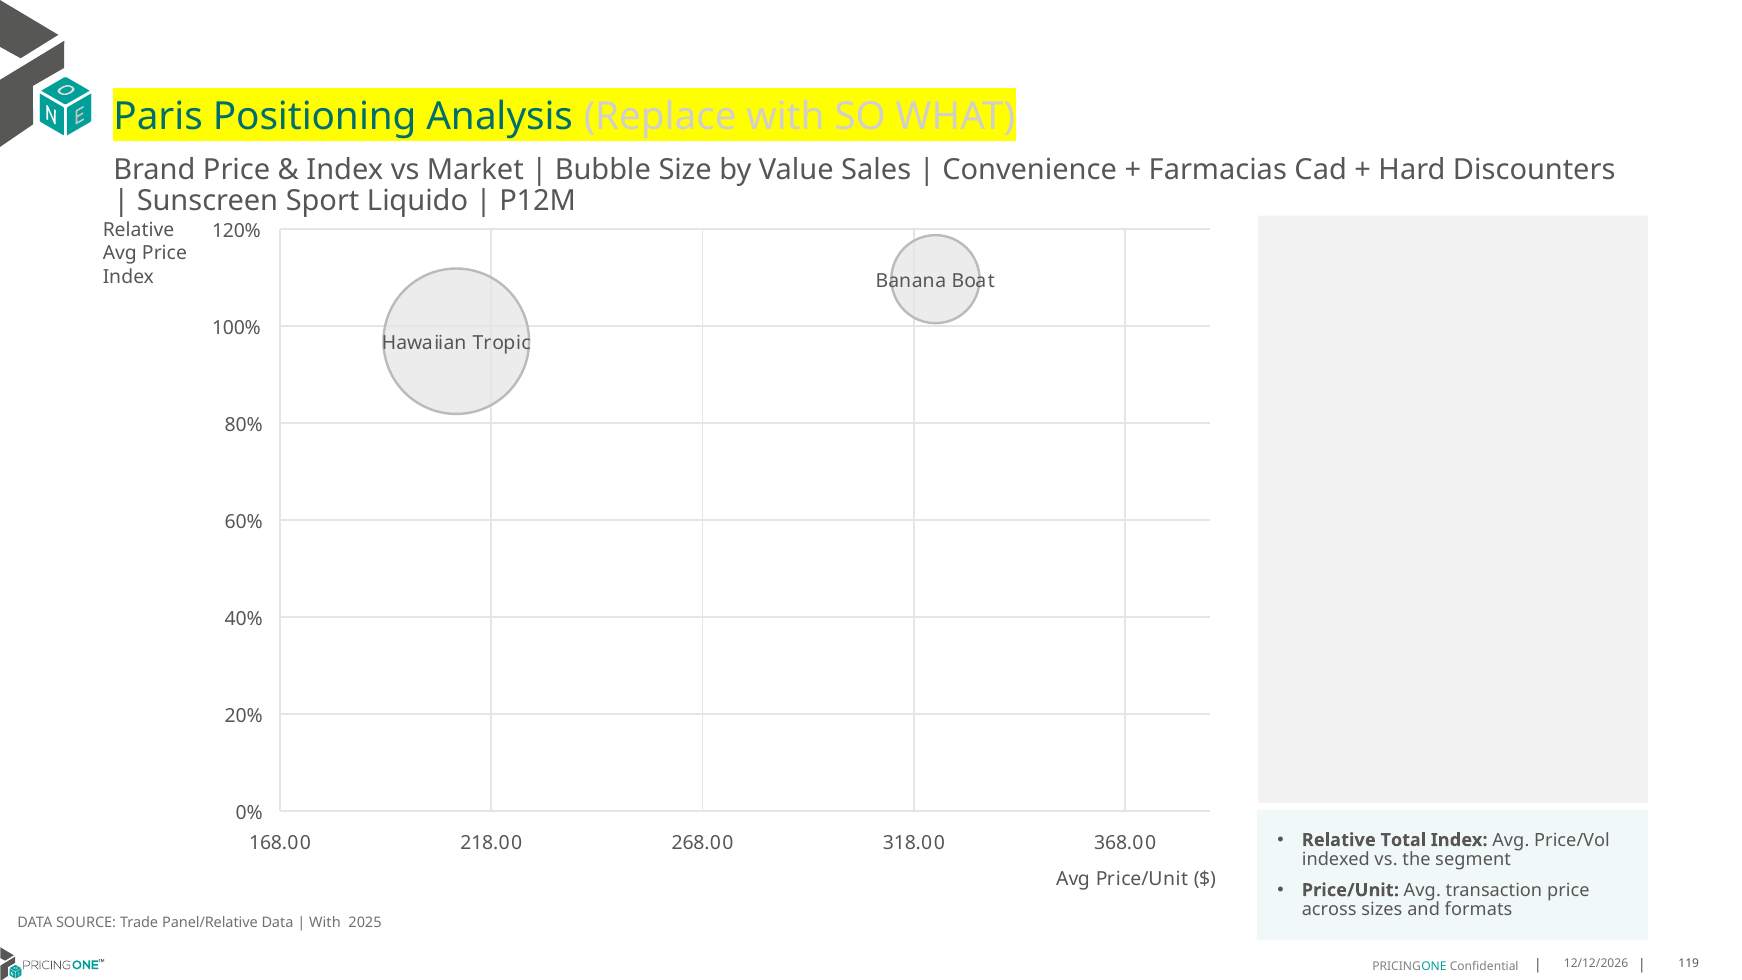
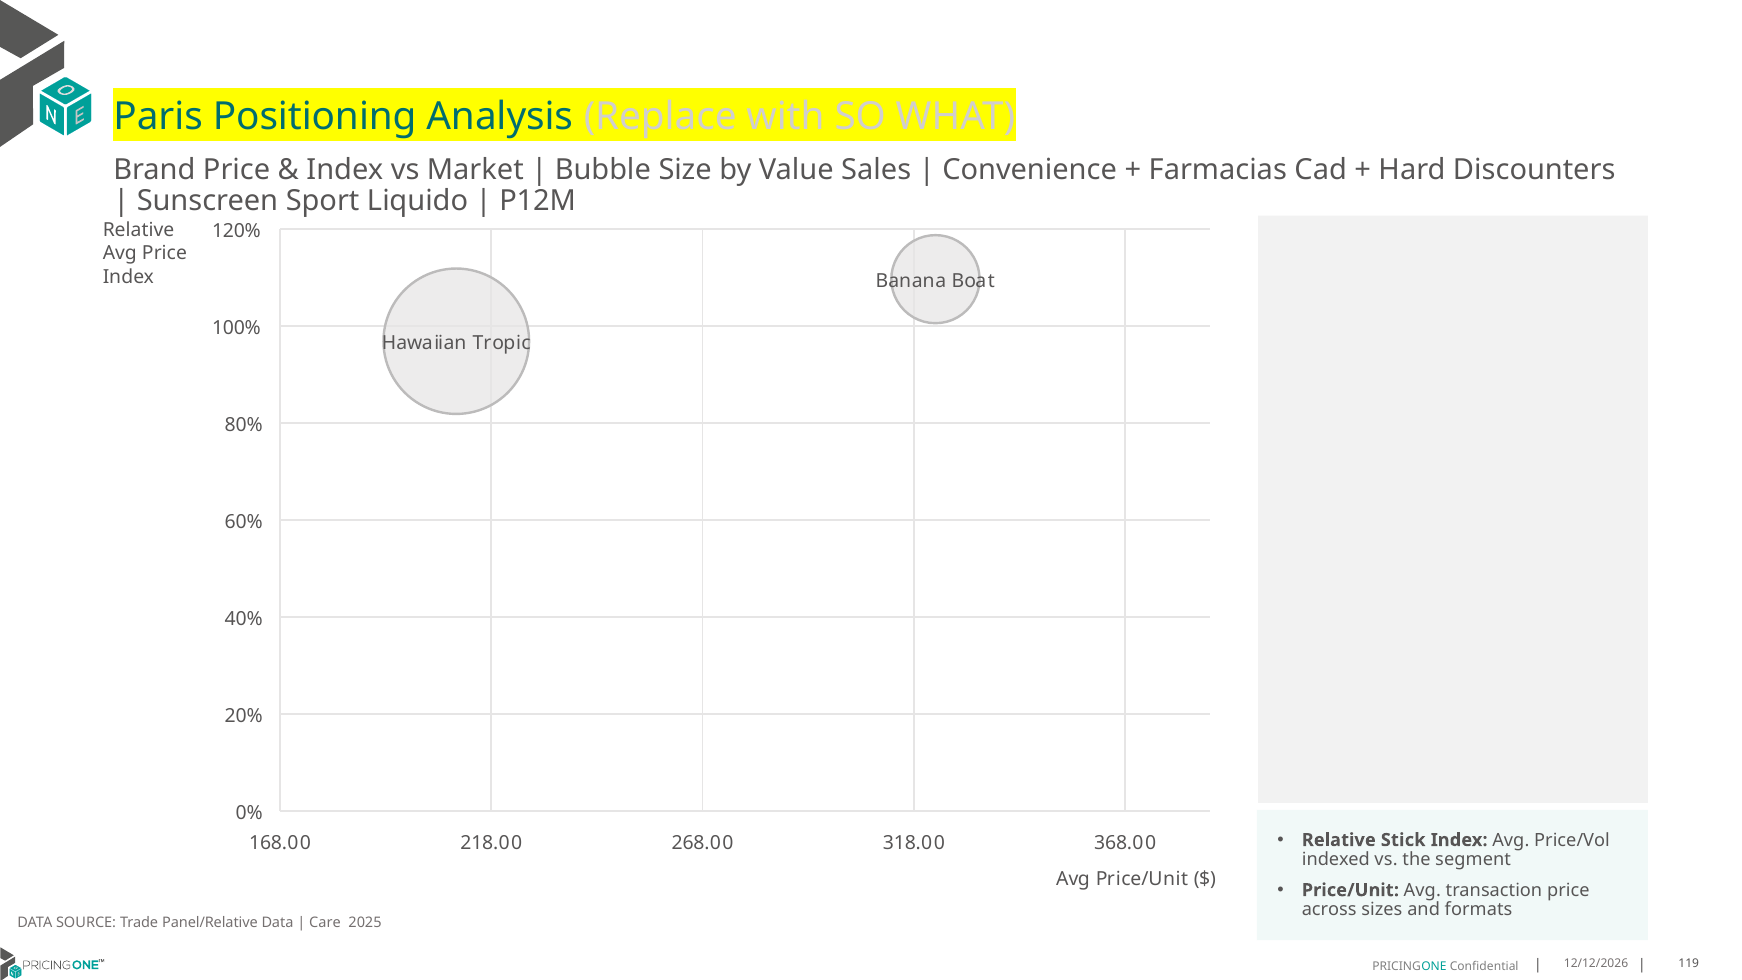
Total: Total -> Stick (1403, 840)
With: With -> Care (325, 923)
